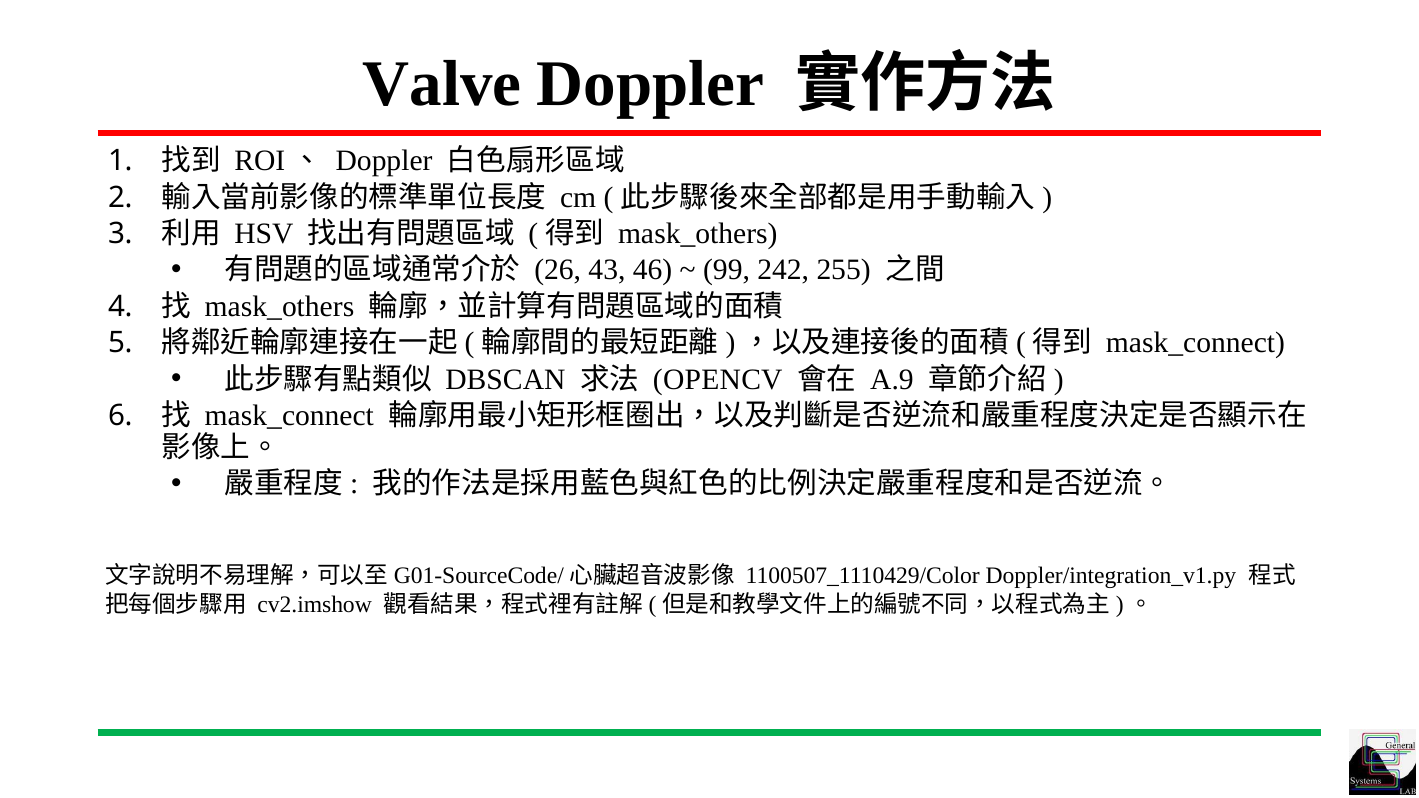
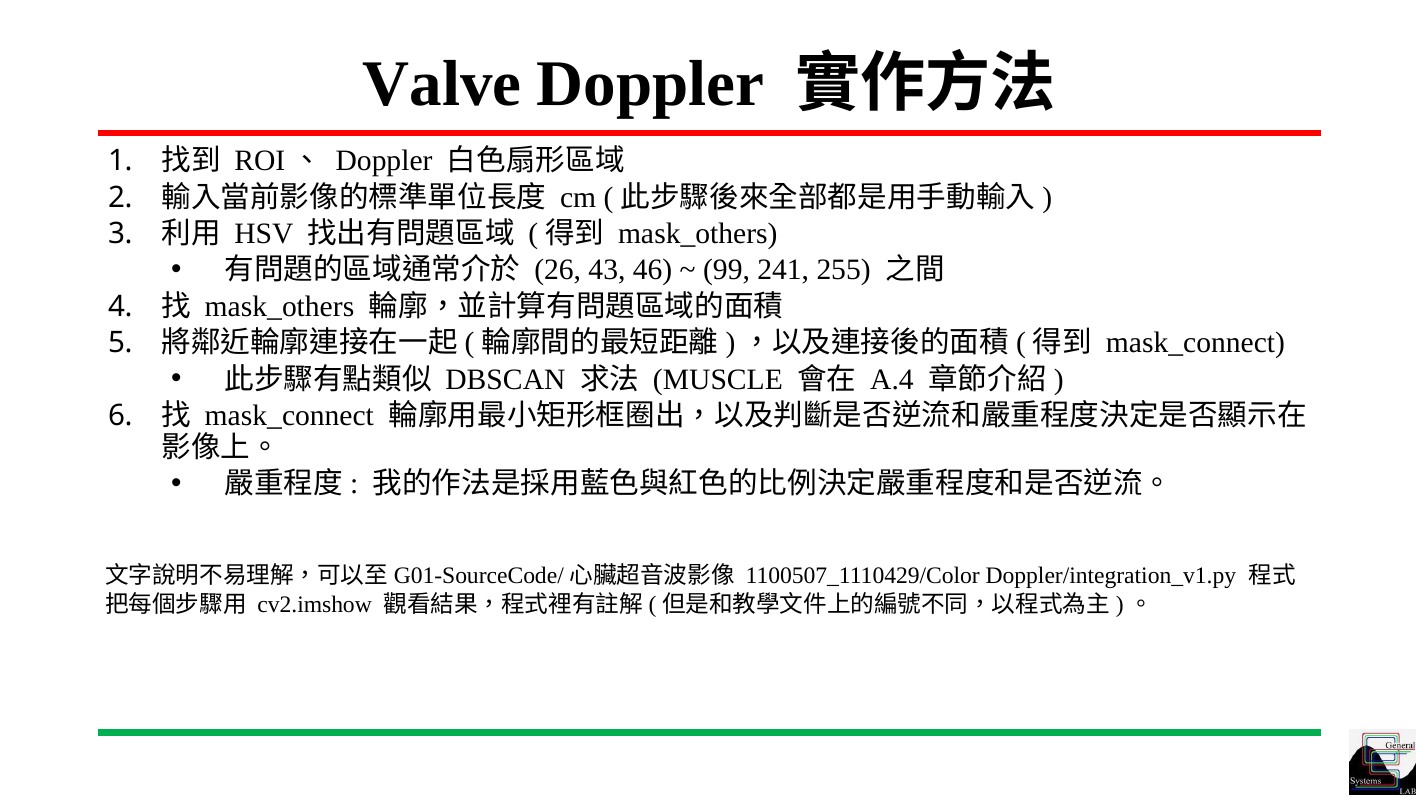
242: 242 -> 241 (783, 270)
OPENCV: OPENCV -> MUSCLE (718, 379)
A.9: A.9 -> A.4 (892, 379)
